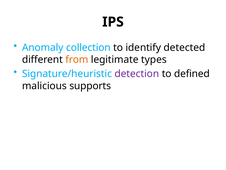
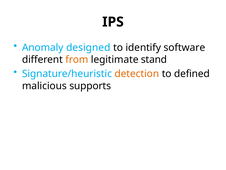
collection: collection -> designed (88, 47)
detected: detected -> software (184, 47)
types: types -> stand (154, 59)
detection colour: purple -> orange (137, 74)
